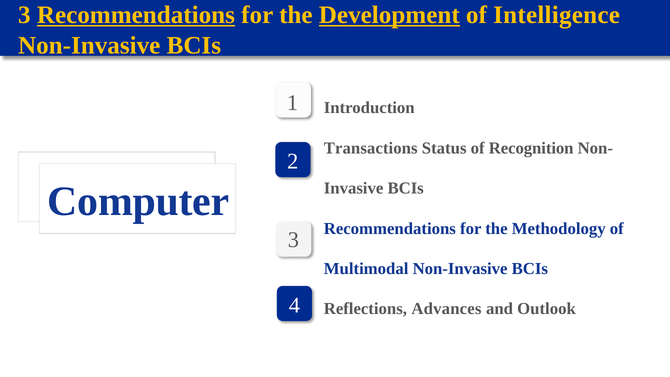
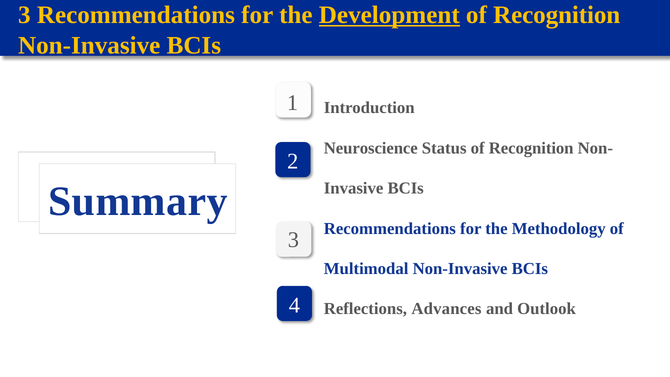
Recommendations underline: present -> none (136, 15)
Intelligence: Intelligence -> Recognition (557, 15)
Transactions: Transactions -> Neuroscience (371, 148)
Computer: Computer -> Summary (138, 201)
